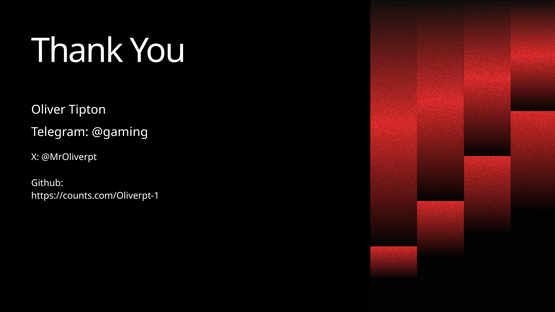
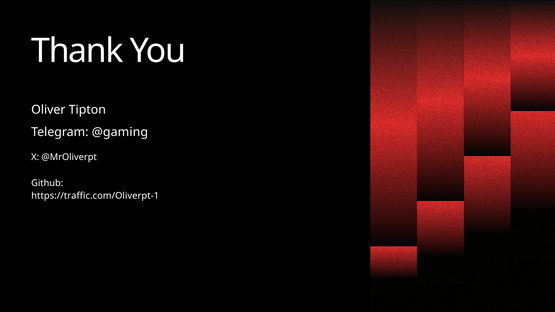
https://counts.com/Oliverpt-1: https://counts.com/Oliverpt-1 -> https://traffic.com/Oliverpt-1 (95, 196)
